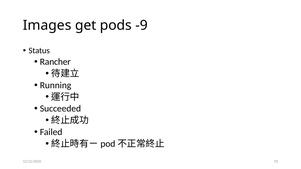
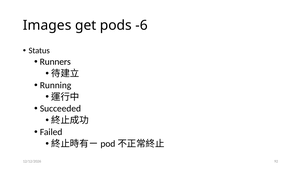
-9: -9 -> -6 (142, 25)
Rancher: Rancher -> Runners (55, 62)
